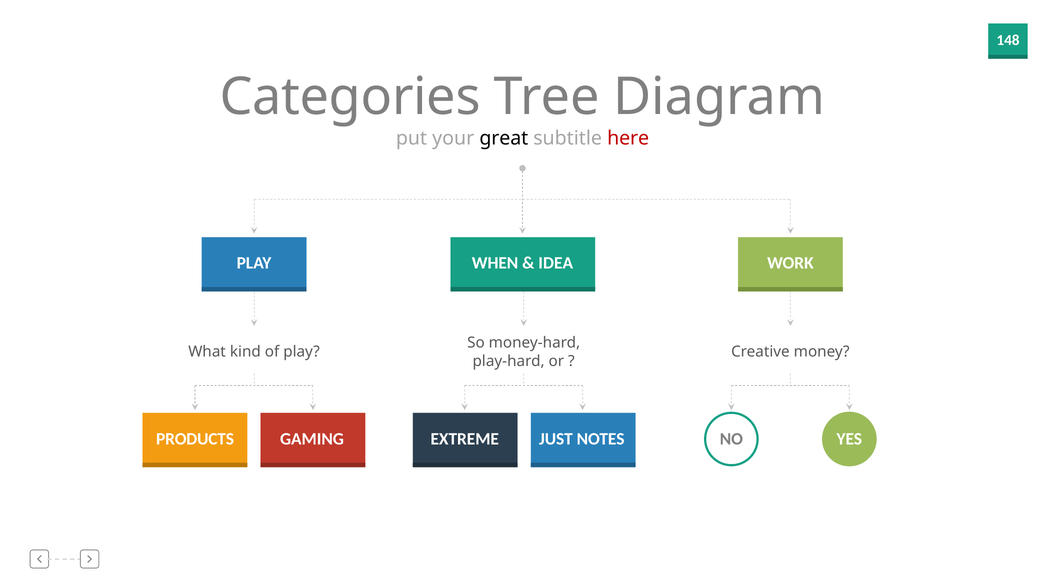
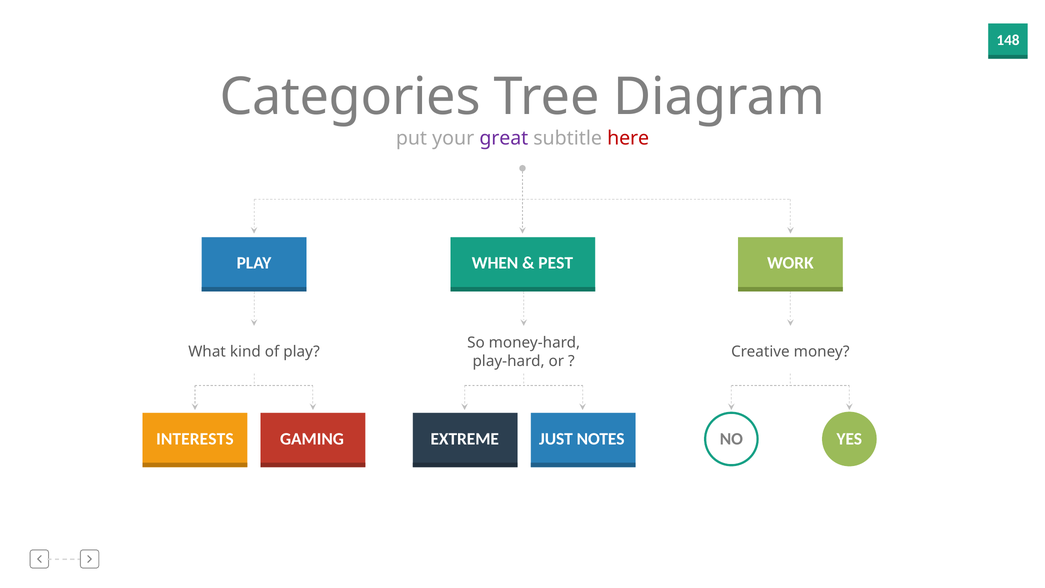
great colour: black -> purple (504, 138)
IDEA: IDEA -> PEST (556, 263)
PRODUCTS: PRODUCTS -> INTERESTS (195, 439)
